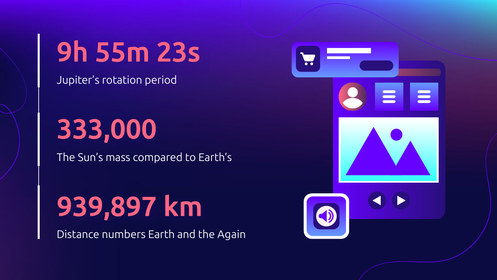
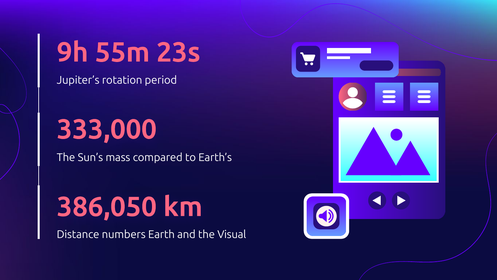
939,897: 939,897 -> 386,050 (107, 207)
Again: Again -> Visual (232, 234)
